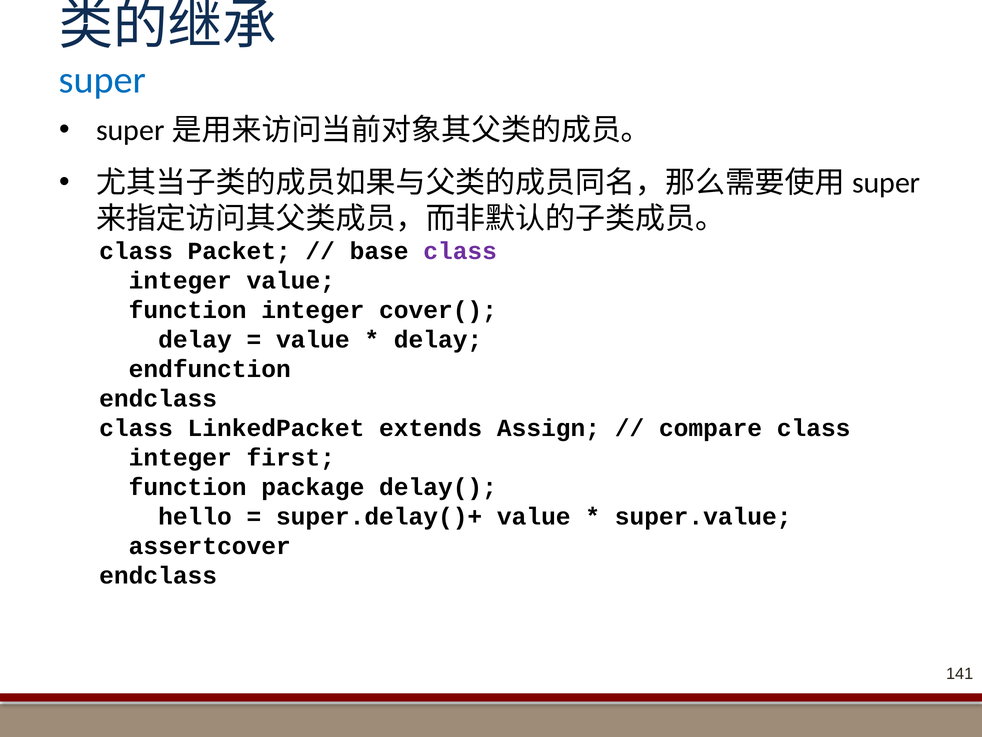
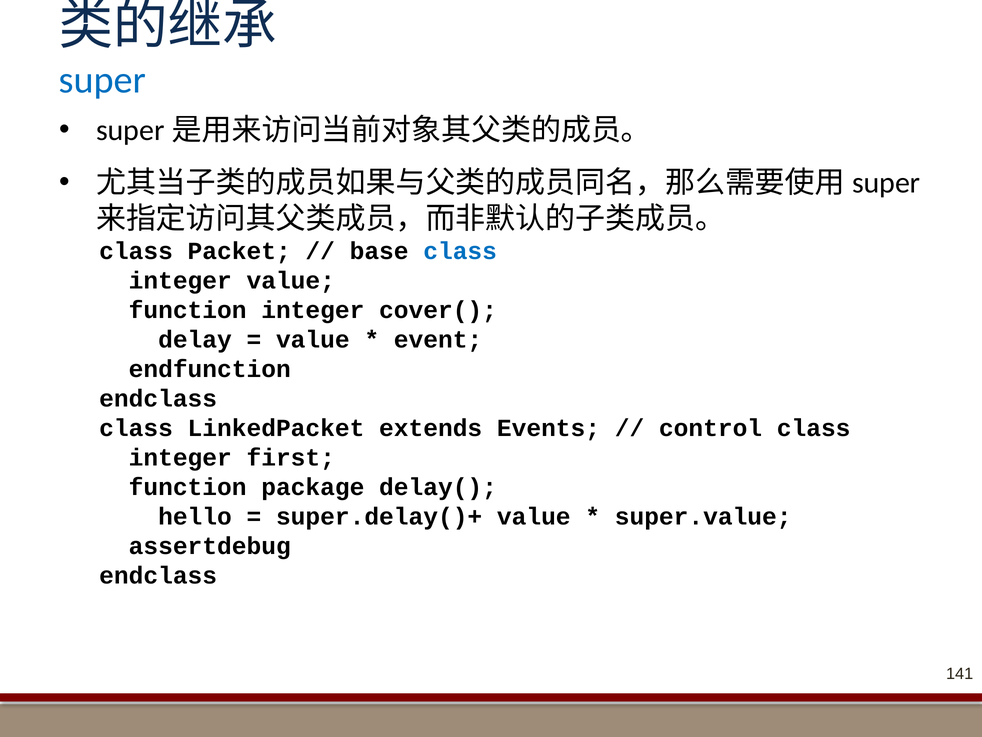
class colour: purple -> blue (460, 251)
delay: delay -> event (438, 339)
Assign: Assign -> Events (549, 428)
compare: compare -> control (711, 428)
assertcover: assertcover -> assertdebug (210, 546)
